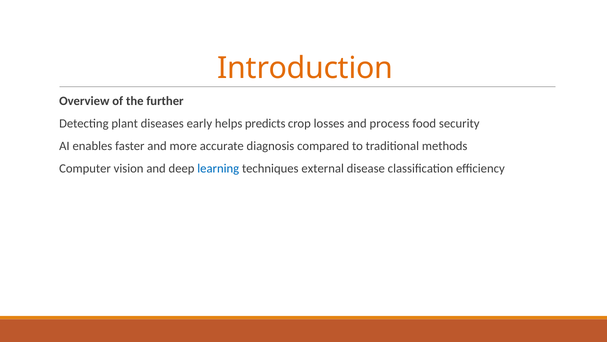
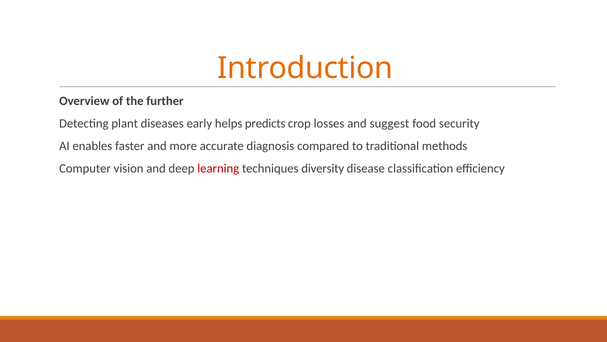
process: process -> suggest (389, 123)
learning colour: blue -> red (218, 168)
external: external -> diversity (323, 168)
